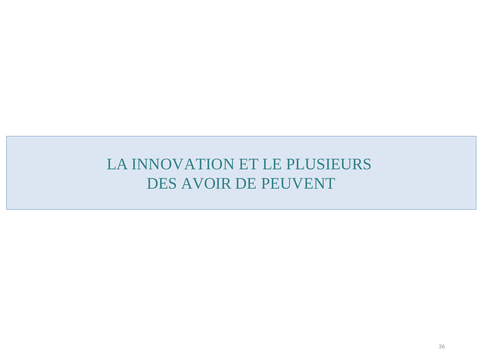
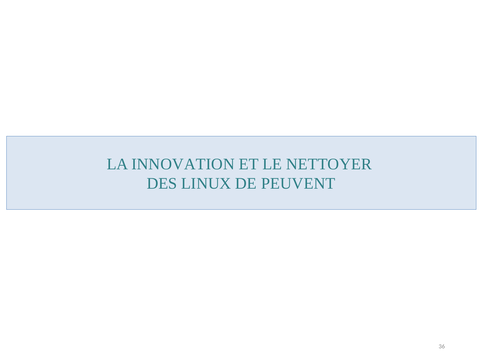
PLUSIEURS: PLUSIEURS -> NETTOYER (329, 164)
AVOIR: AVOIR -> LINUX (206, 183)
